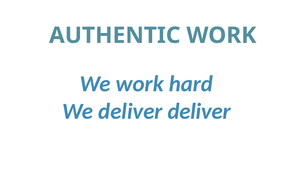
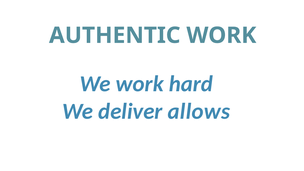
deliver deliver: deliver -> allows (199, 111)
